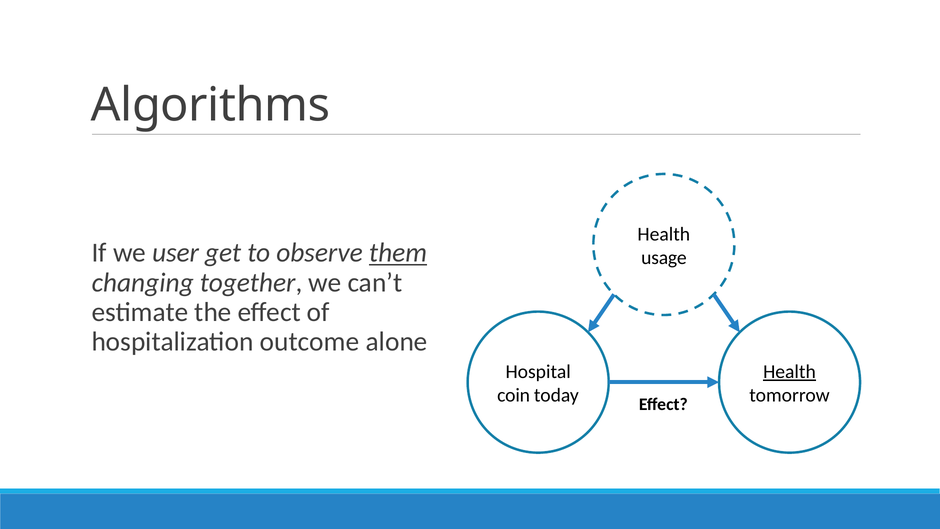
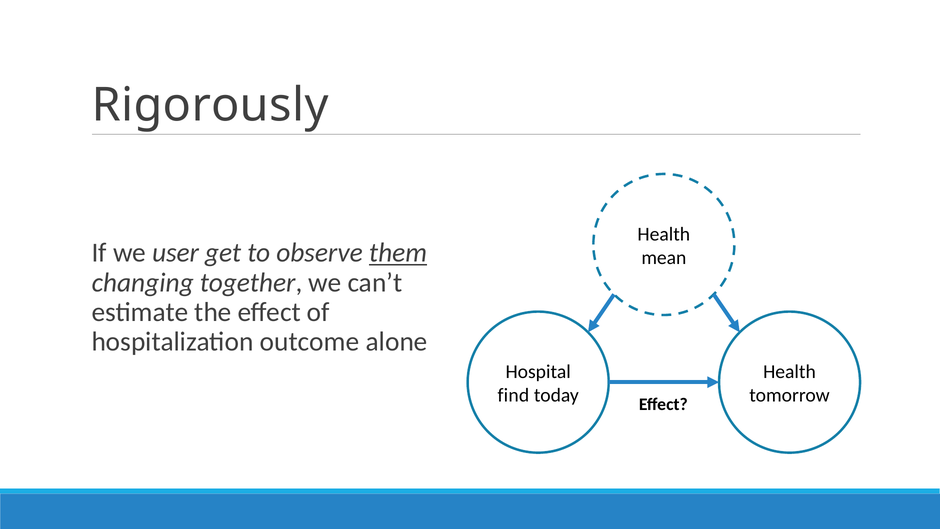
Algorithms: Algorithms -> Rigorously (210, 105)
usage: usage -> mean (664, 257)
Health underline: present -> none (789, 372)
coin: coin -> find (513, 395)
